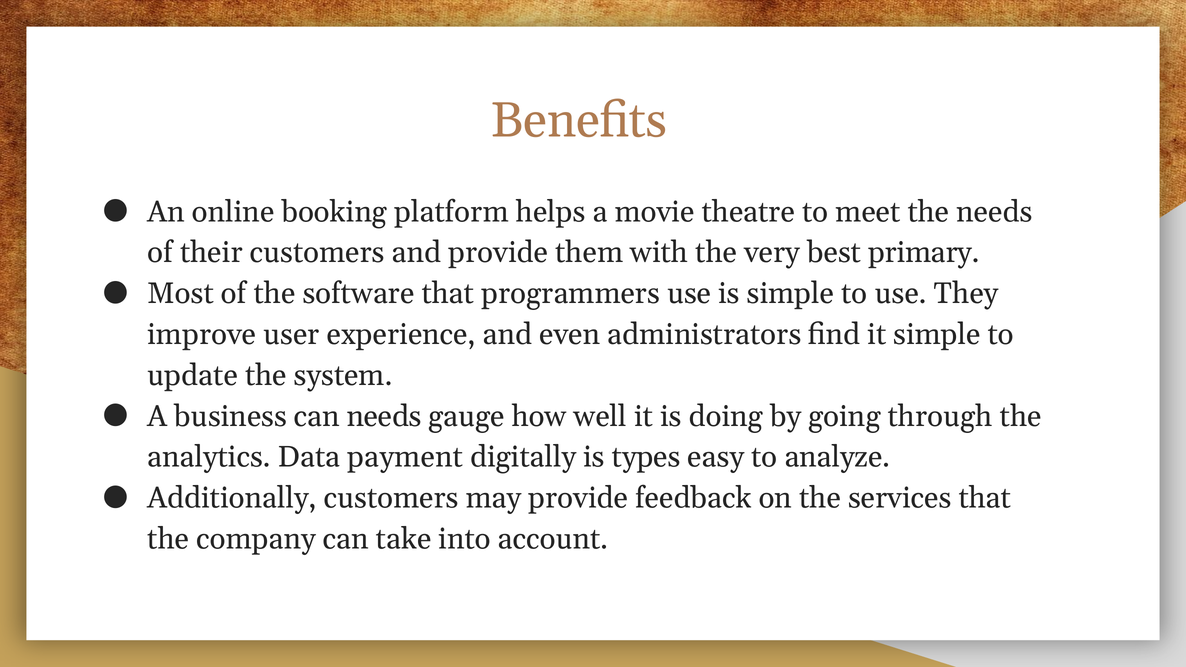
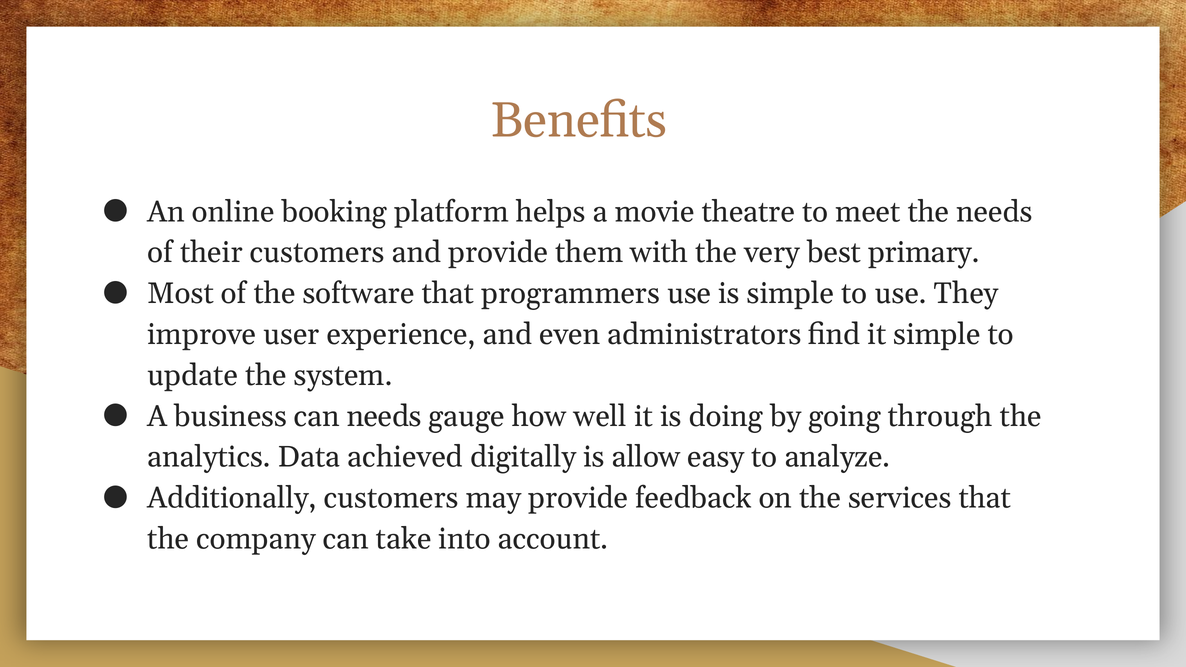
payment: payment -> achieved (405, 457)
types: types -> allow (646, 457)
